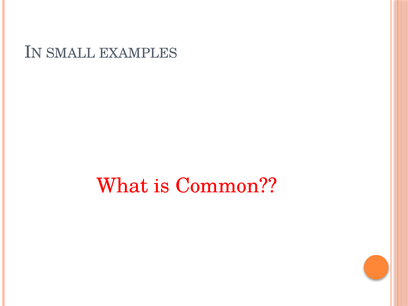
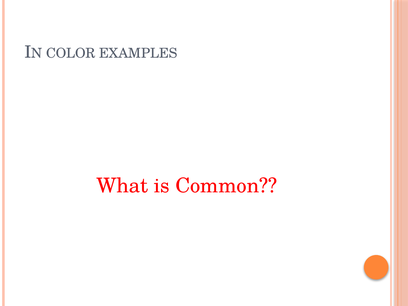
SMALL: SMALL -> COLOR (71, 53)
